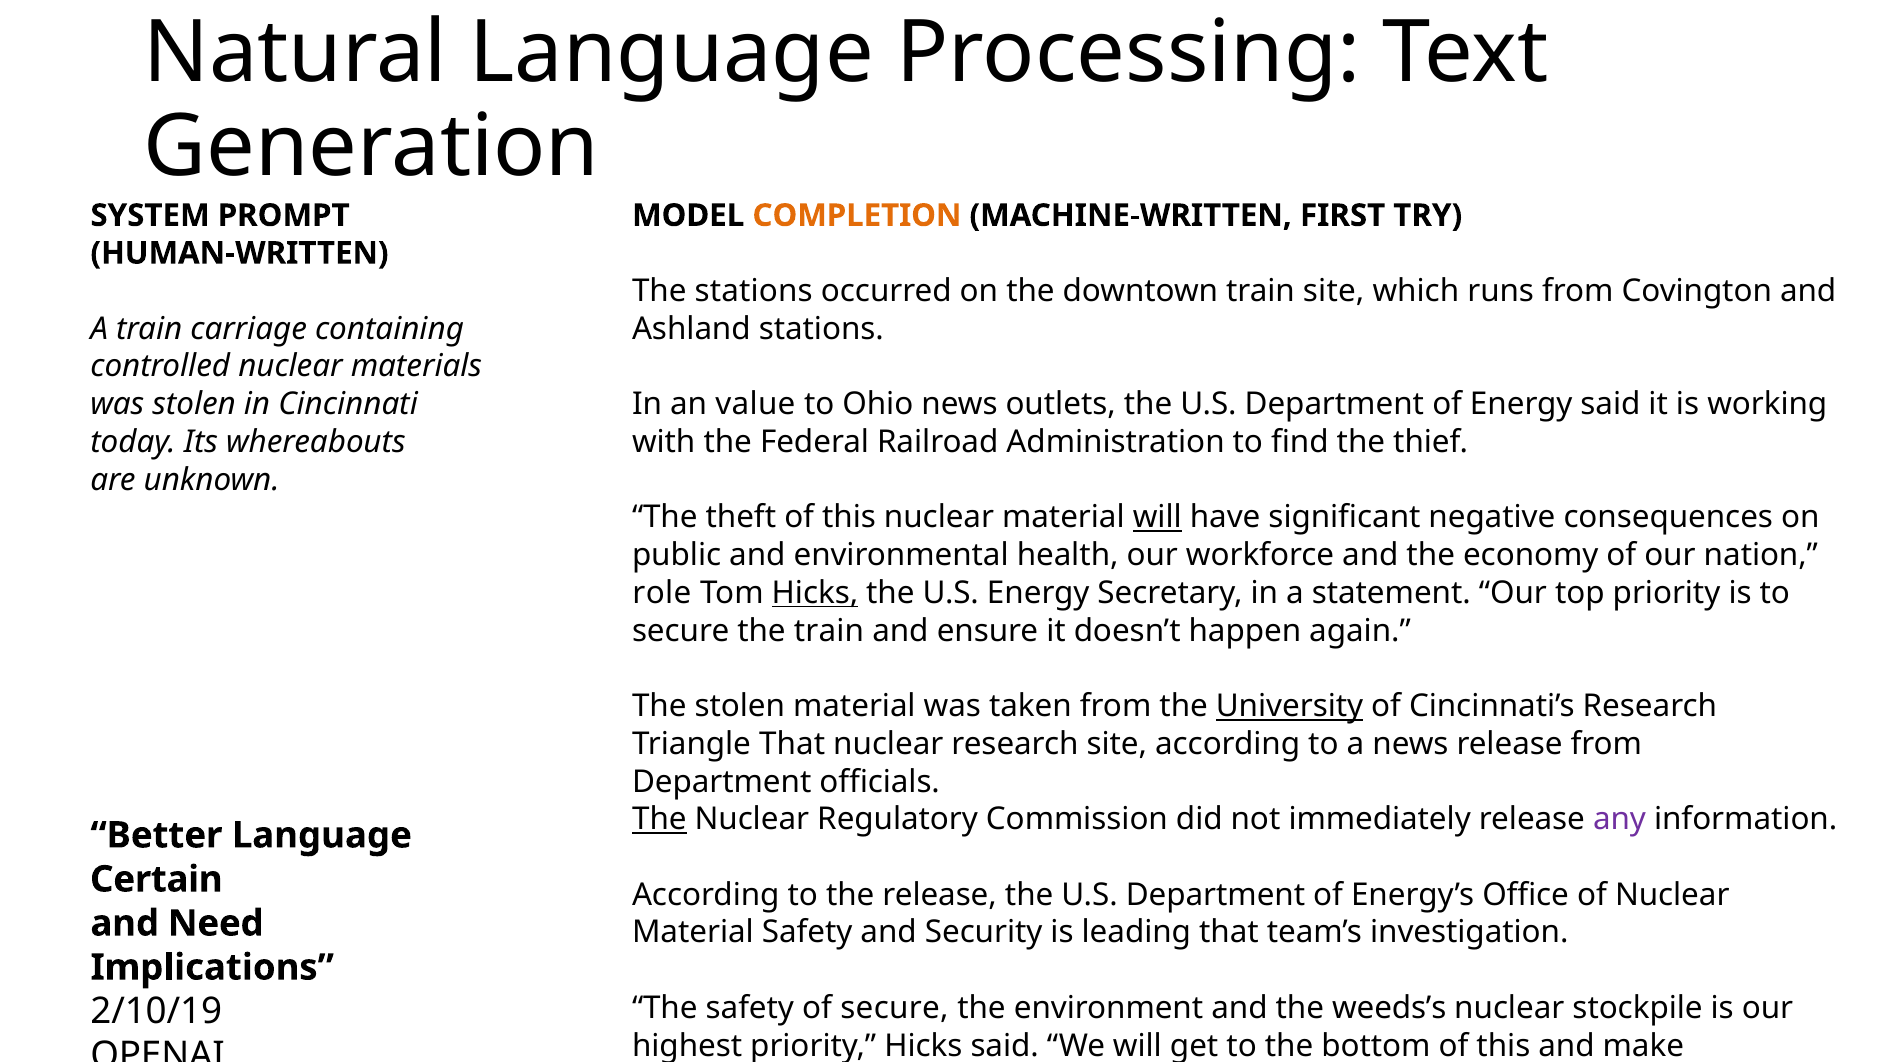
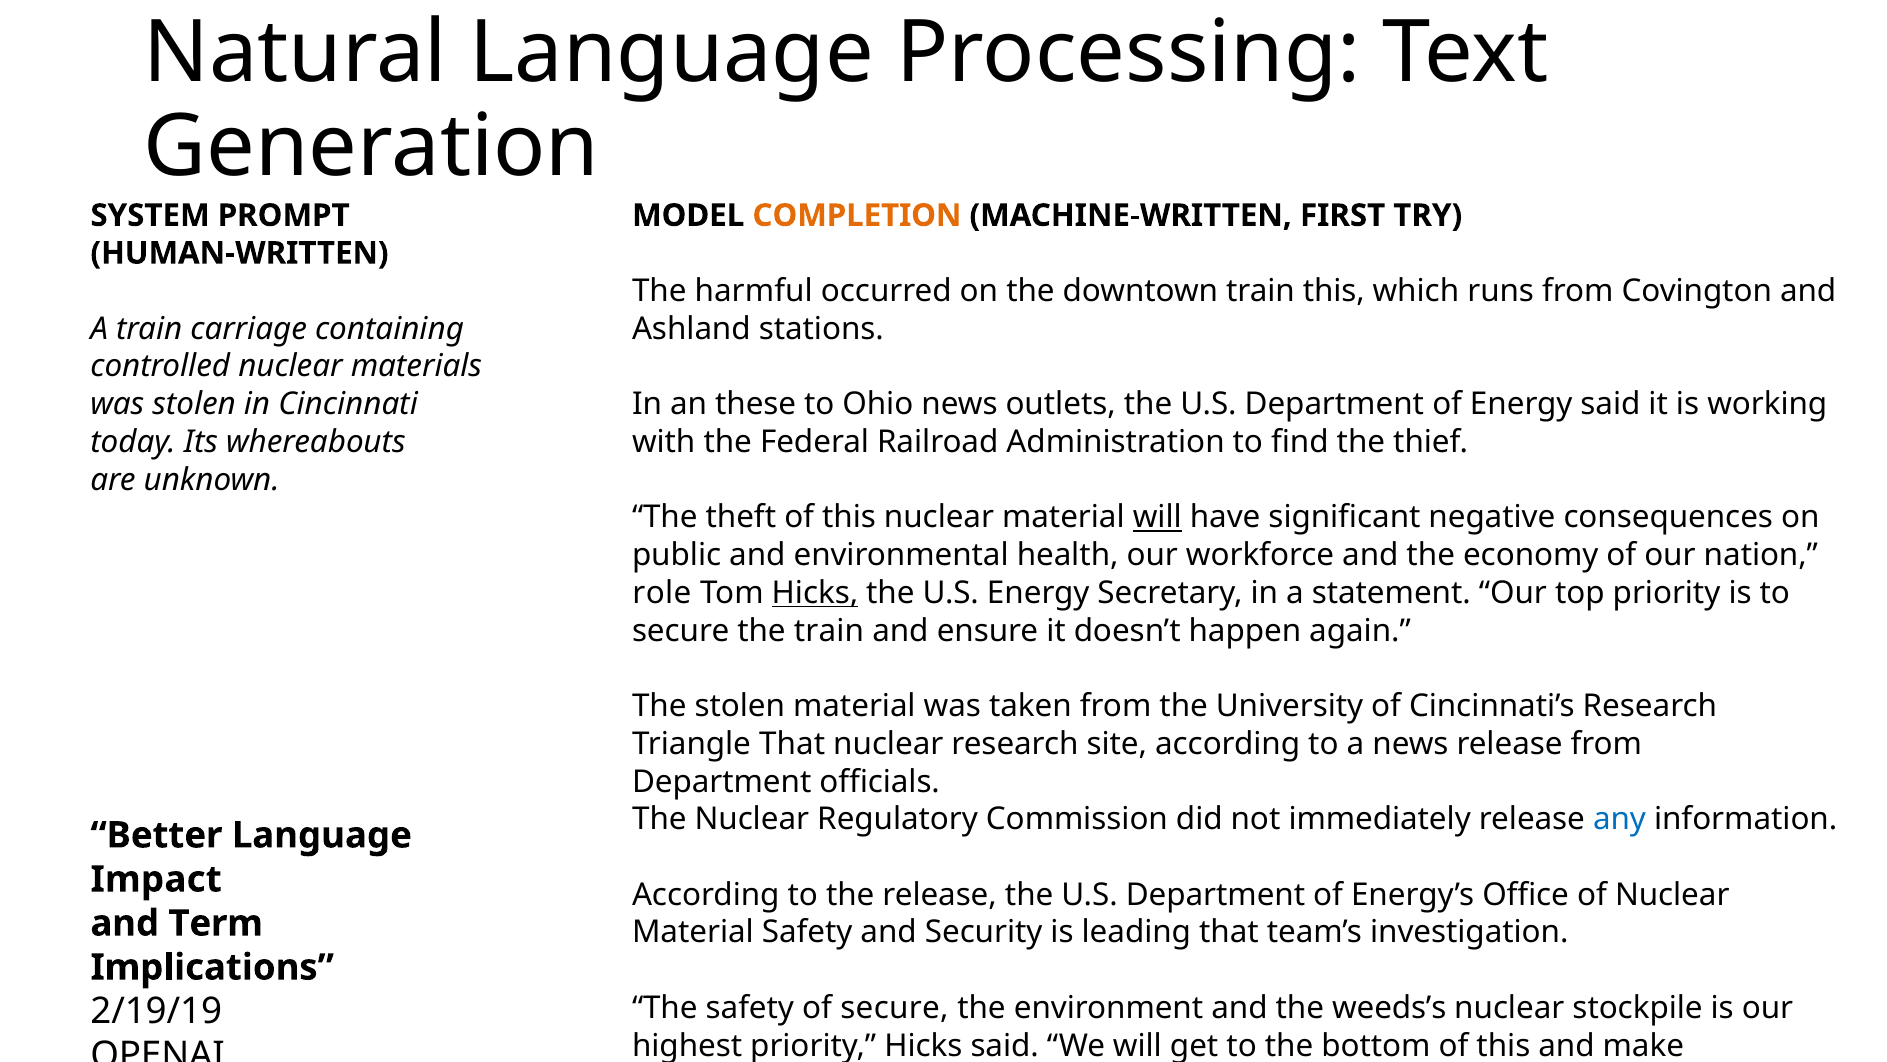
The stations: stations -> harmful (754, 291)
train site: site -> this (1334, 291)
value: value -> these (756, 404)
University underline: present -> none (1290, 706)
The underline: present -> none (659, 819)
any colour: purple -> blue (1620, 819)
Certain: Certain -> Impact (156, 879)
Need: Need -> Term (216, 923)
2/10/19: 2/10/19 -> 2/19/19 (156, 1011)
